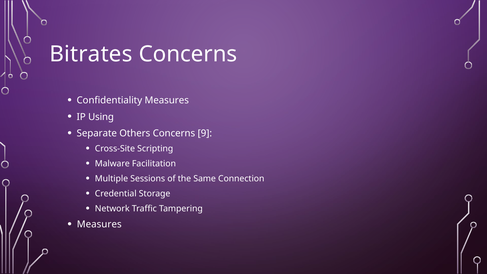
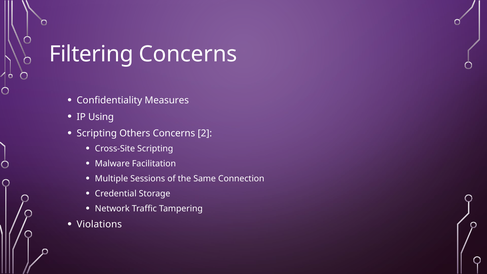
Bitrates: Bitrates -> Filtering (91, 54)
Separate: Separate -> Scripting (97, 133)
9: 9 -> 2 (205, 133)
Measures: Measures -> Violations (99, 224)
